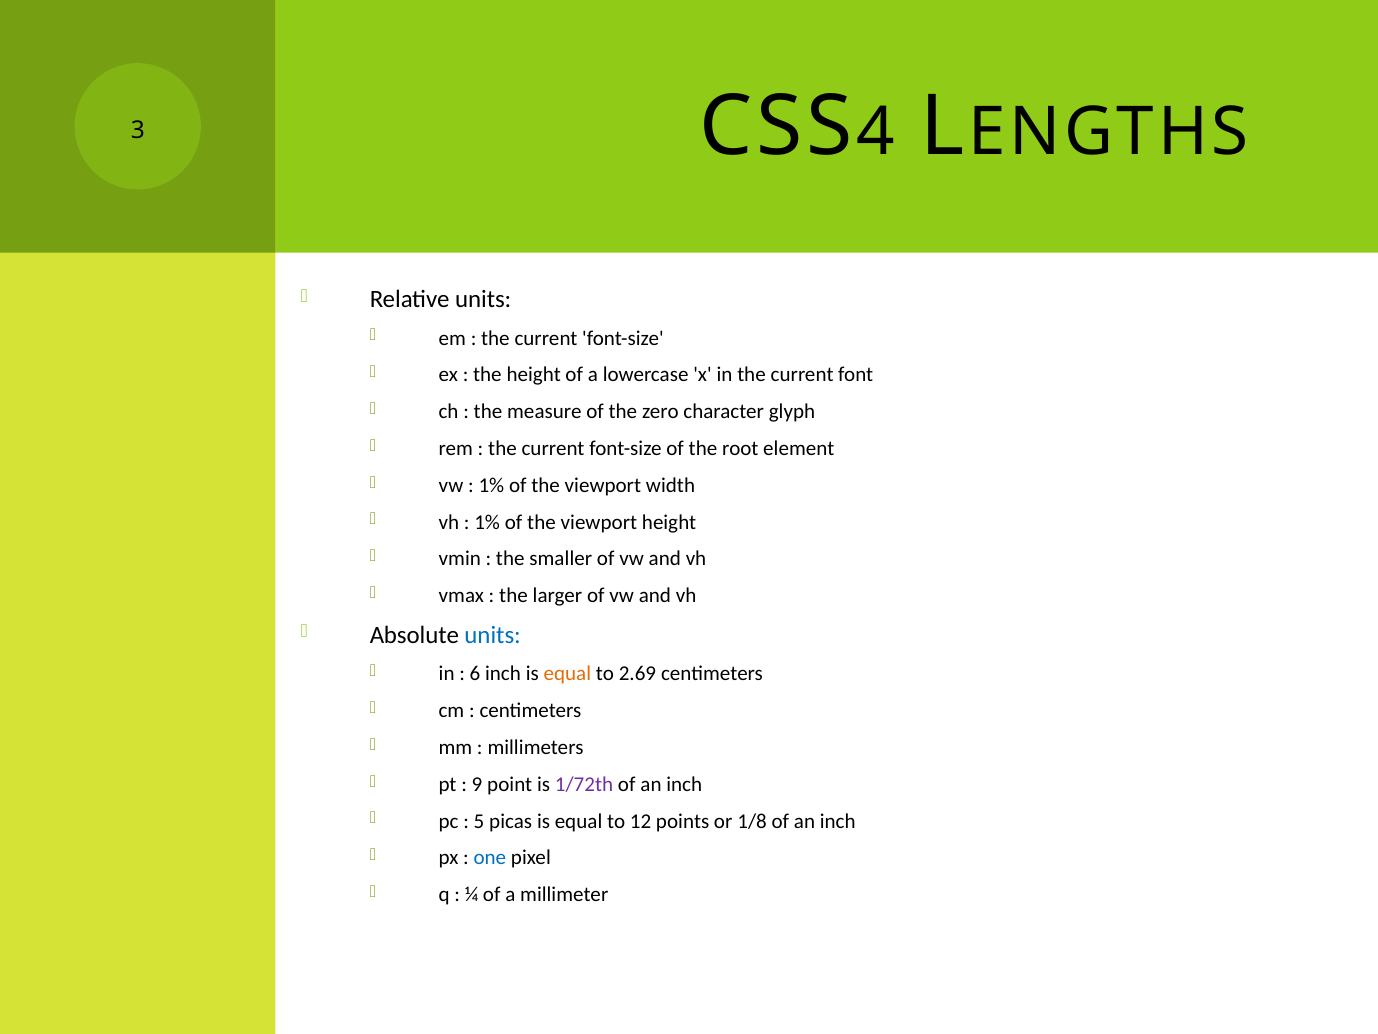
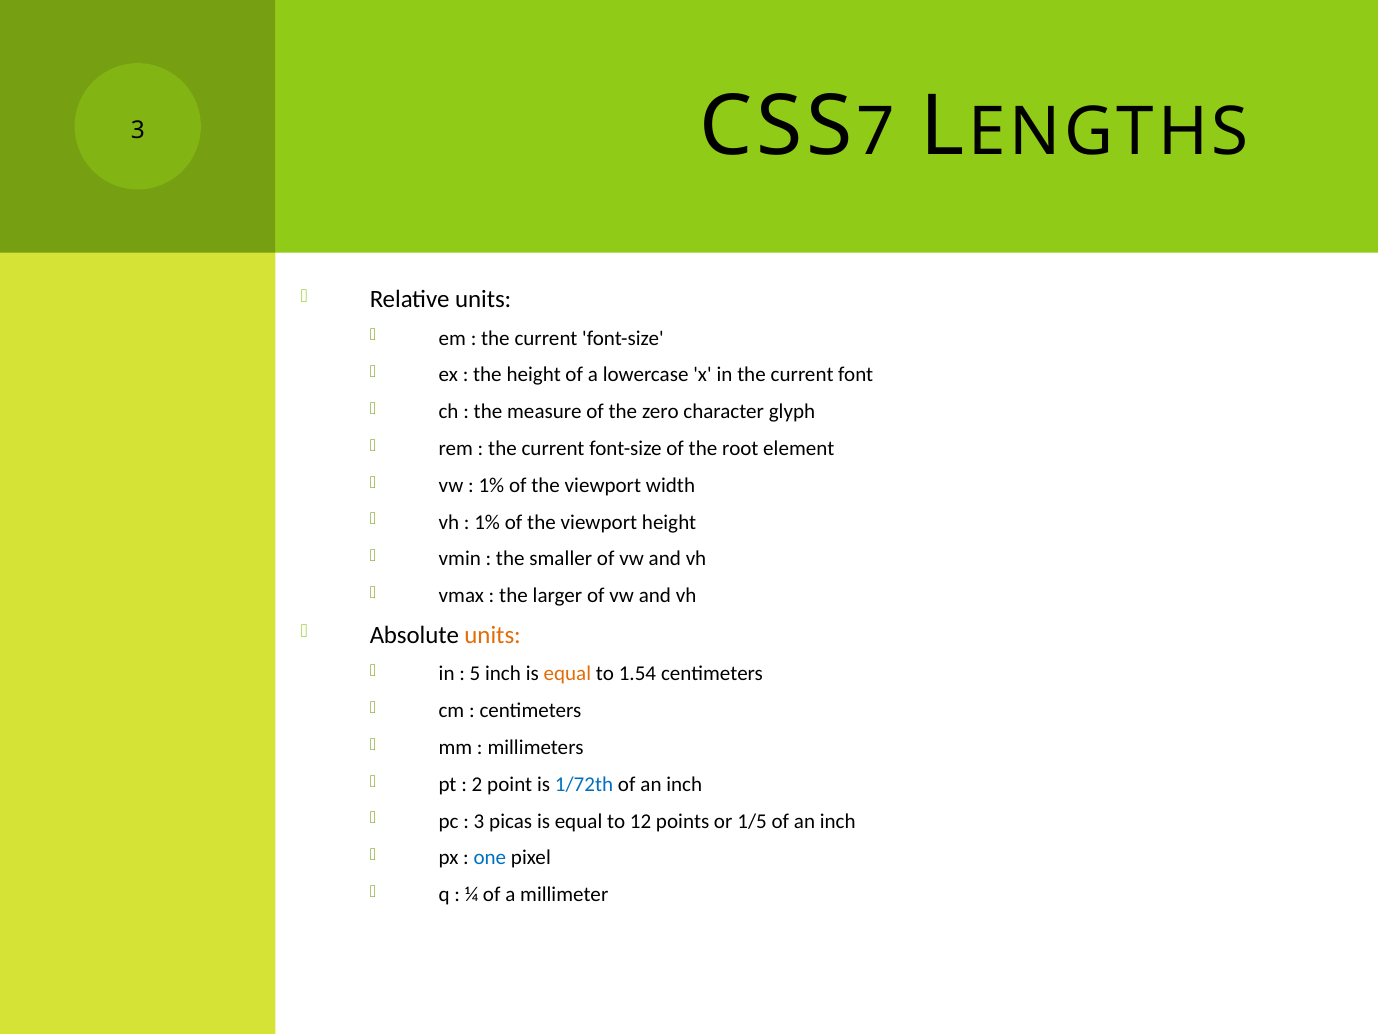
4: 4 -> 7 (876, 132)
units colour: blue -> orange (493, 635)
6: 6 -> 5 (475, 674)
2.69: 2.69 -> 1.54 (637, 674)
9: 9 -> 2 (477, 784)
1/72th colour: purple -> blue (584, 784)
5: 5 -> 3 (479, 821)
1/8: 1/8 -> 1/5 (752, 821)
